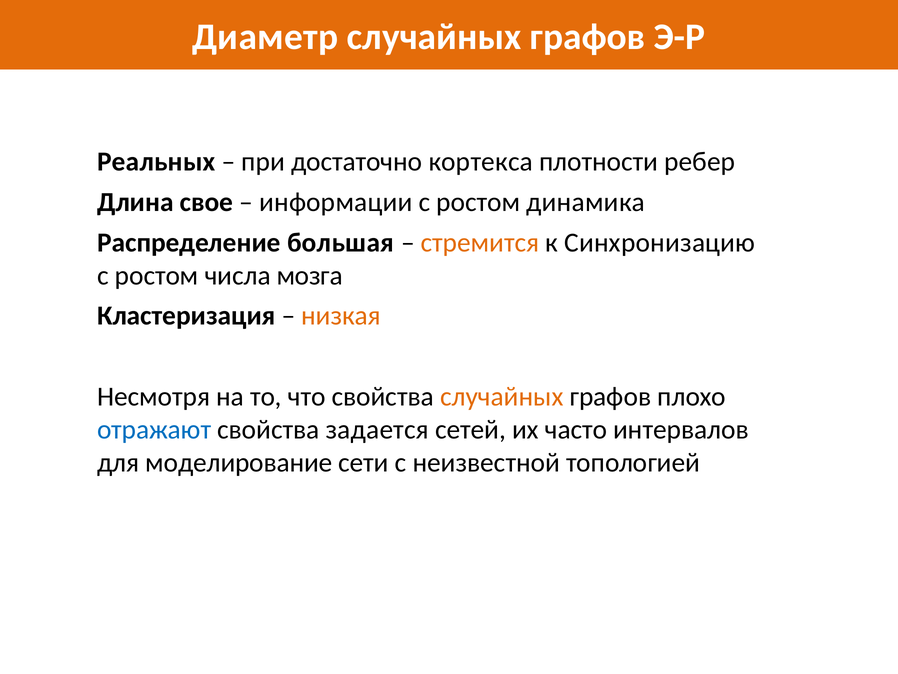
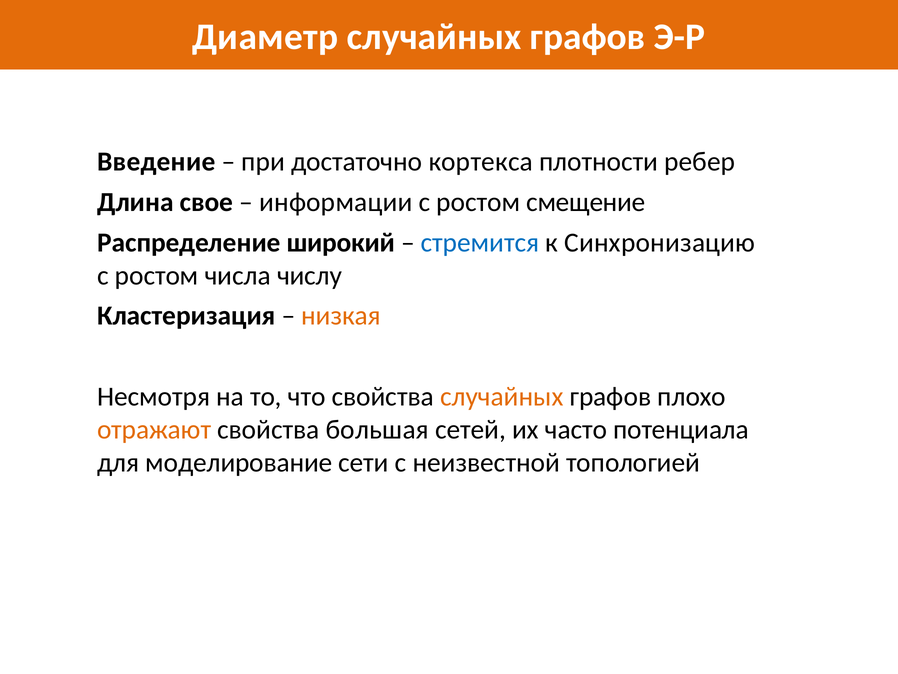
Реальных: Реальных -> Введение (156, 162)
динамика: динамика -> смещение (586, 202)
большая: большая -> широкий (341, 242)
стремится colour: orange -> blue (480, 242)
мозга: мозга -> числу (310, 275)
отражают colour: blue -> orange (154, 429)
задается: задается -> большая (377, 429)
интервалов: интервалов -> потенциала (681, 429)
